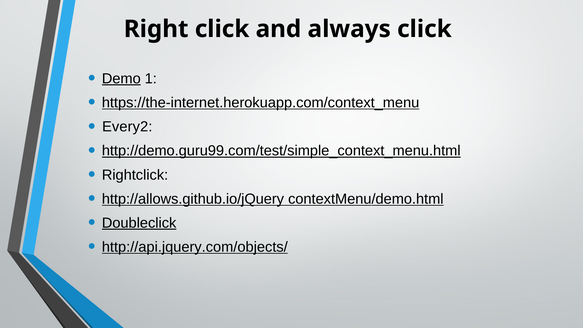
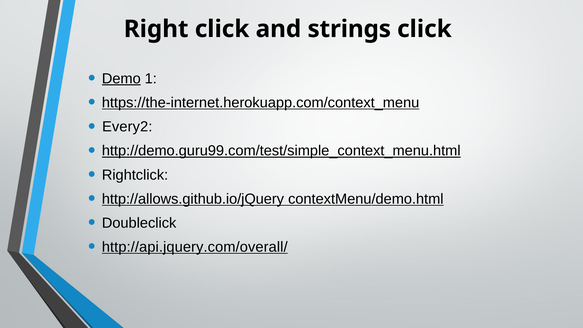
always: always -> strings (349, 29)
Doubleclick underline: present -> none (139, 223)
http://api.jquery.com/objects/: http://api.jquery.com/objects/ -> http://api.jquery.com/overall/ (195, 247)
